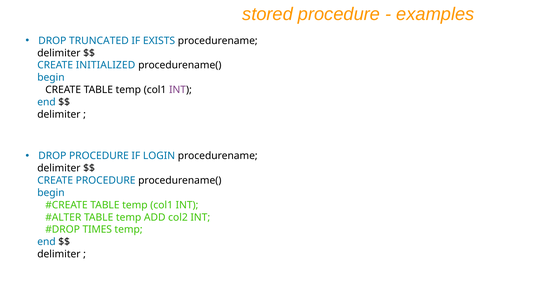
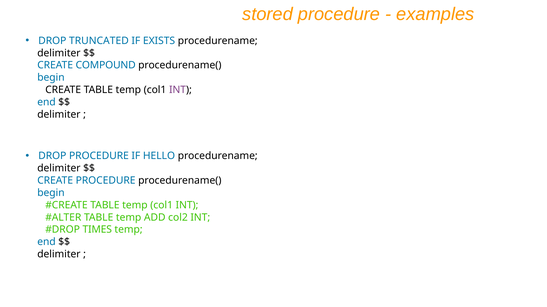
INITIALIZED: INITIALIZED -> COMPOUND (106, 65)
LOGIN: LOGIN -> HELLO (159, 156)
